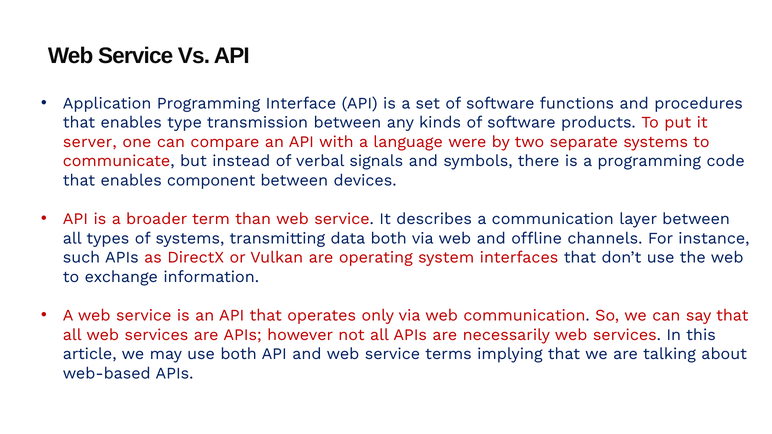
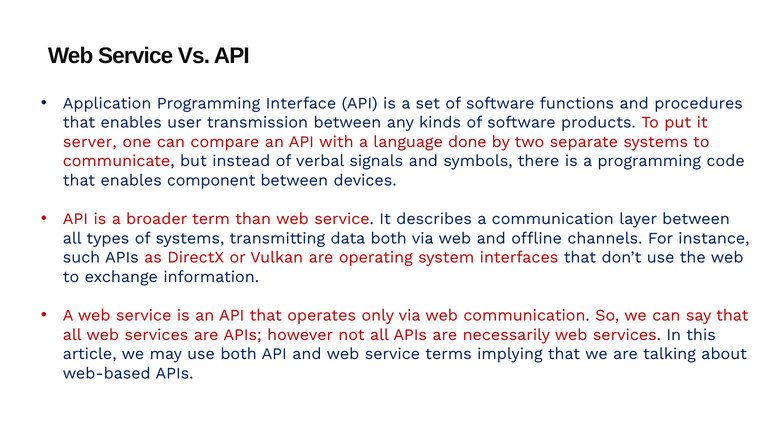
type: type -> user (185, 123)
were: were -> done (467, 142)
